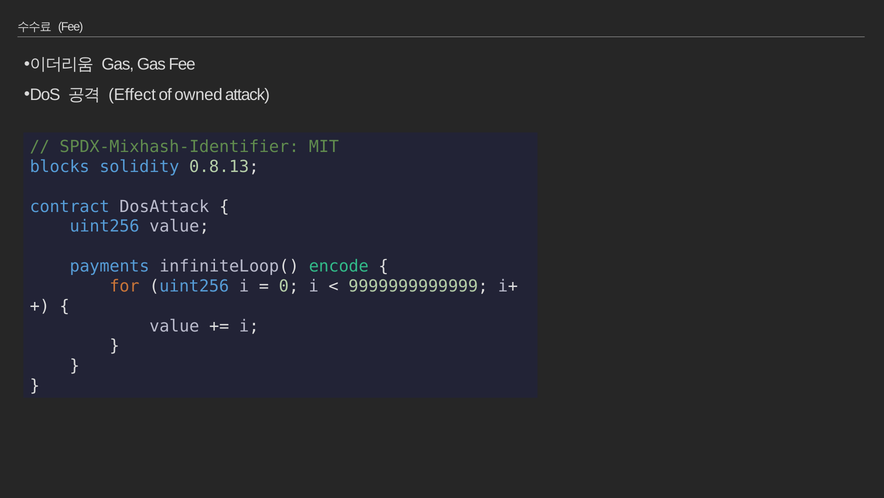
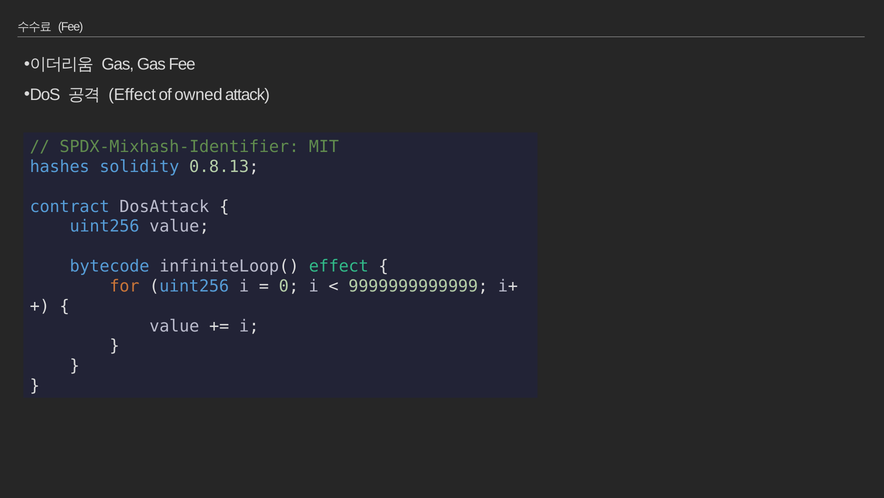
blocks: blocks -> hashes (60, 166)
payments: payments -> bytecode (110, 266)
infiniteLoop( encode: encode -> effect (339, 266)
